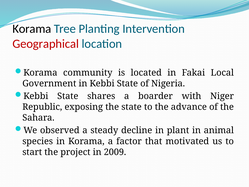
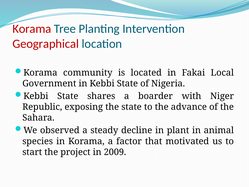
Korama colour: black -> red (32, 29)
